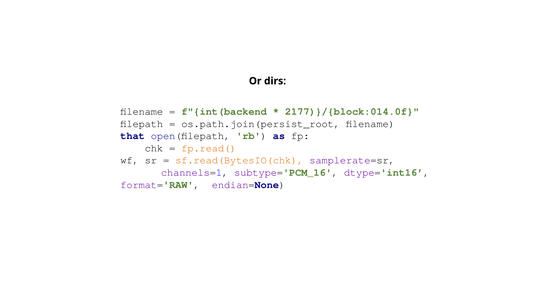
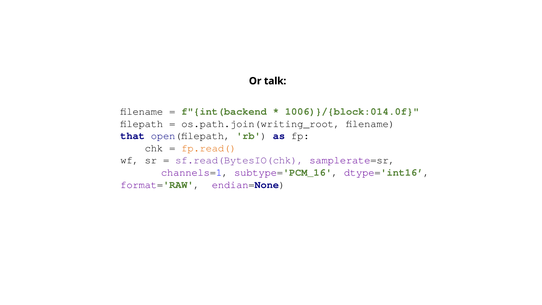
dirs: dirs -> talk (275, 81)
2177)}/{block:014.0f: 2177)}/{block:014.0f -> 1006)}/{block:014.0f (352, 111)
os.path.join(persist_root: os.path.join(persist_root -> os.path.join(writing_root (261, 124)
sf.read(BytesIO(chk colour: orange -> purple (239, 160)
